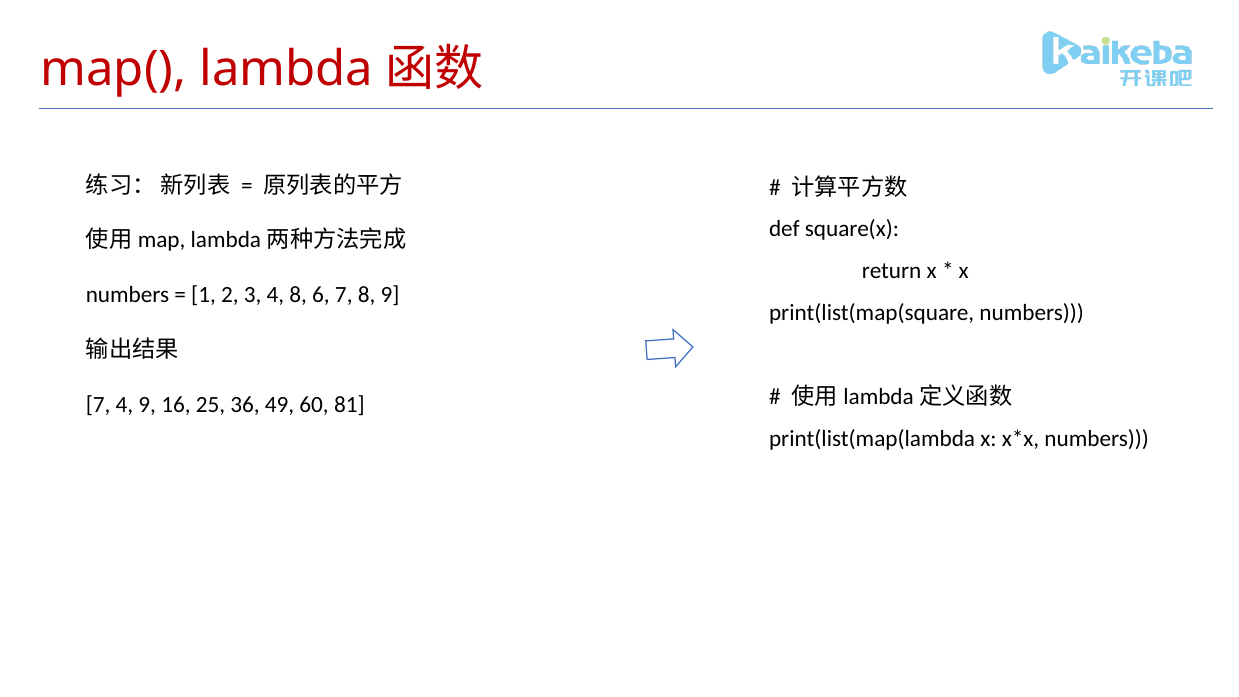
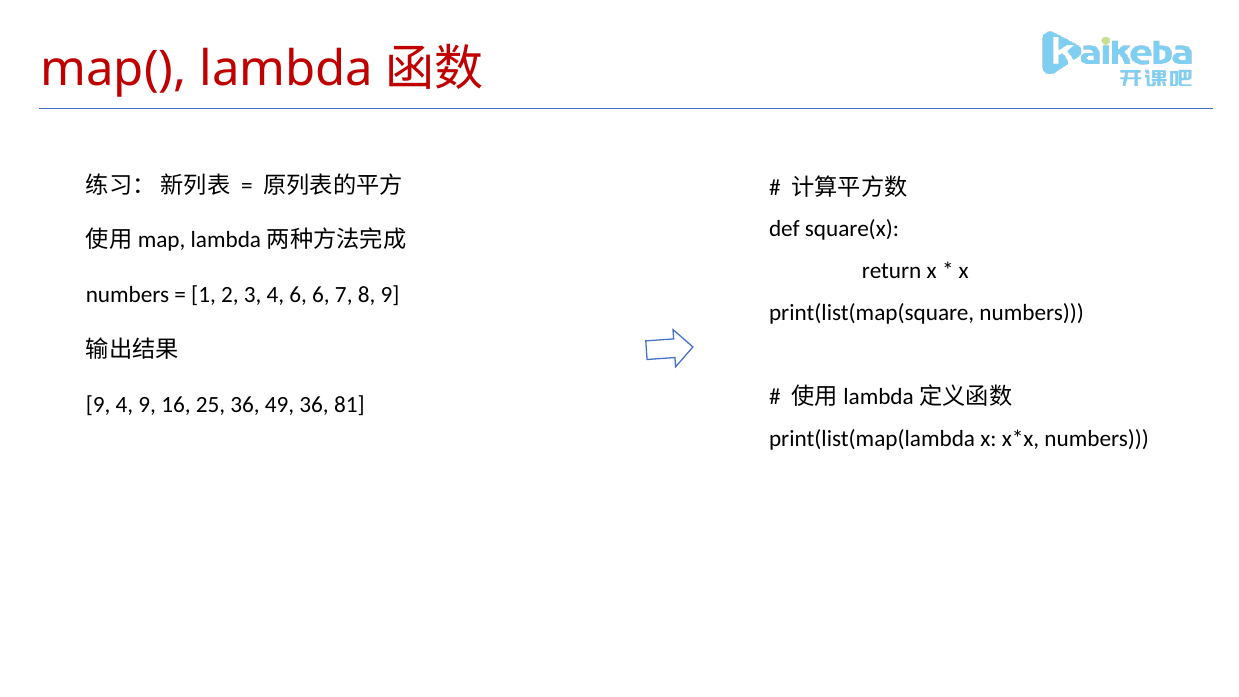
4 8: 8 -> 6 (298, 295)
7: 7 -> 9 (98, 404)
49 60: 60 -> 36 (314, 404)
